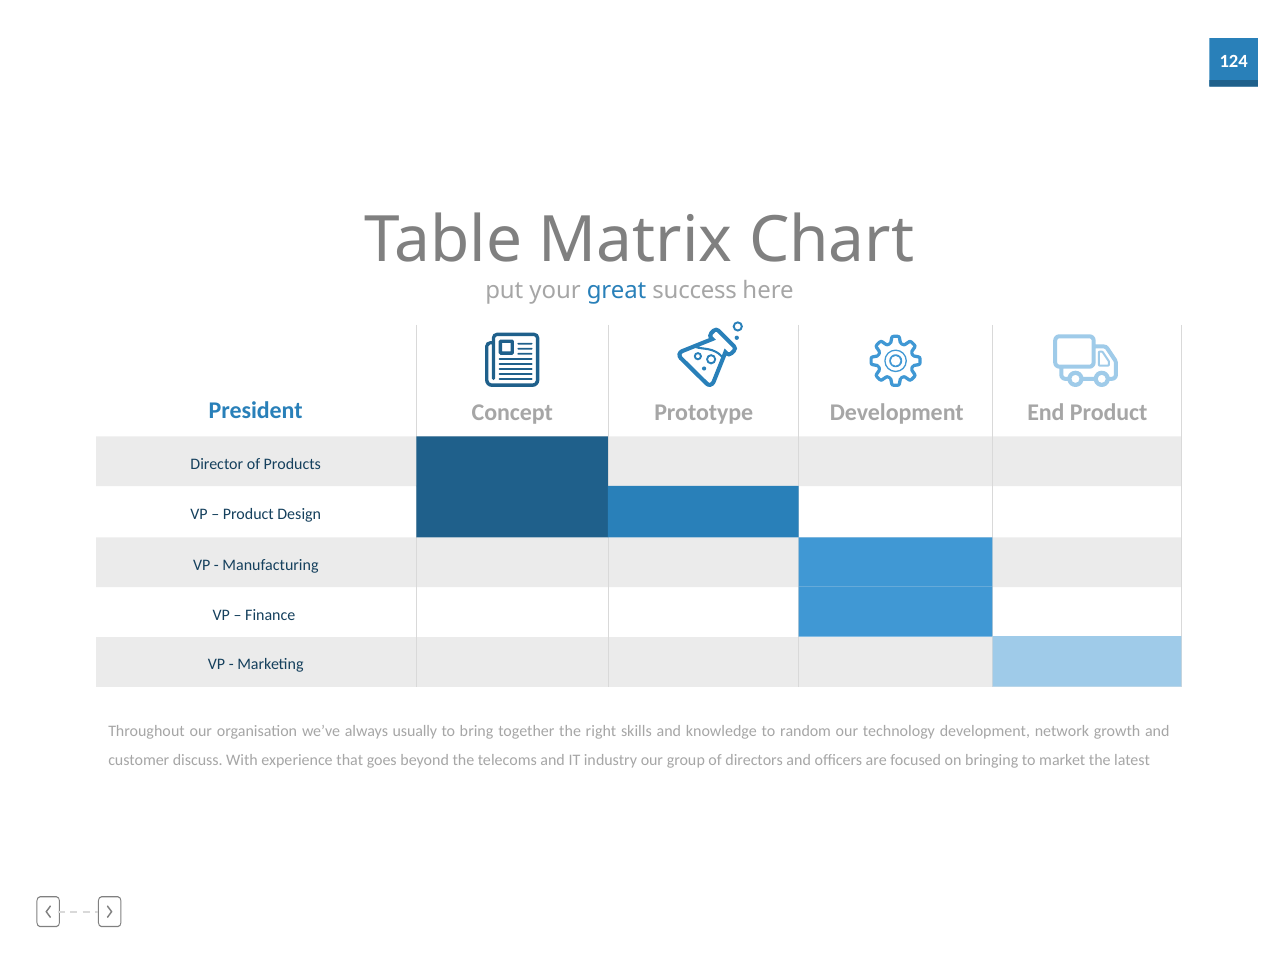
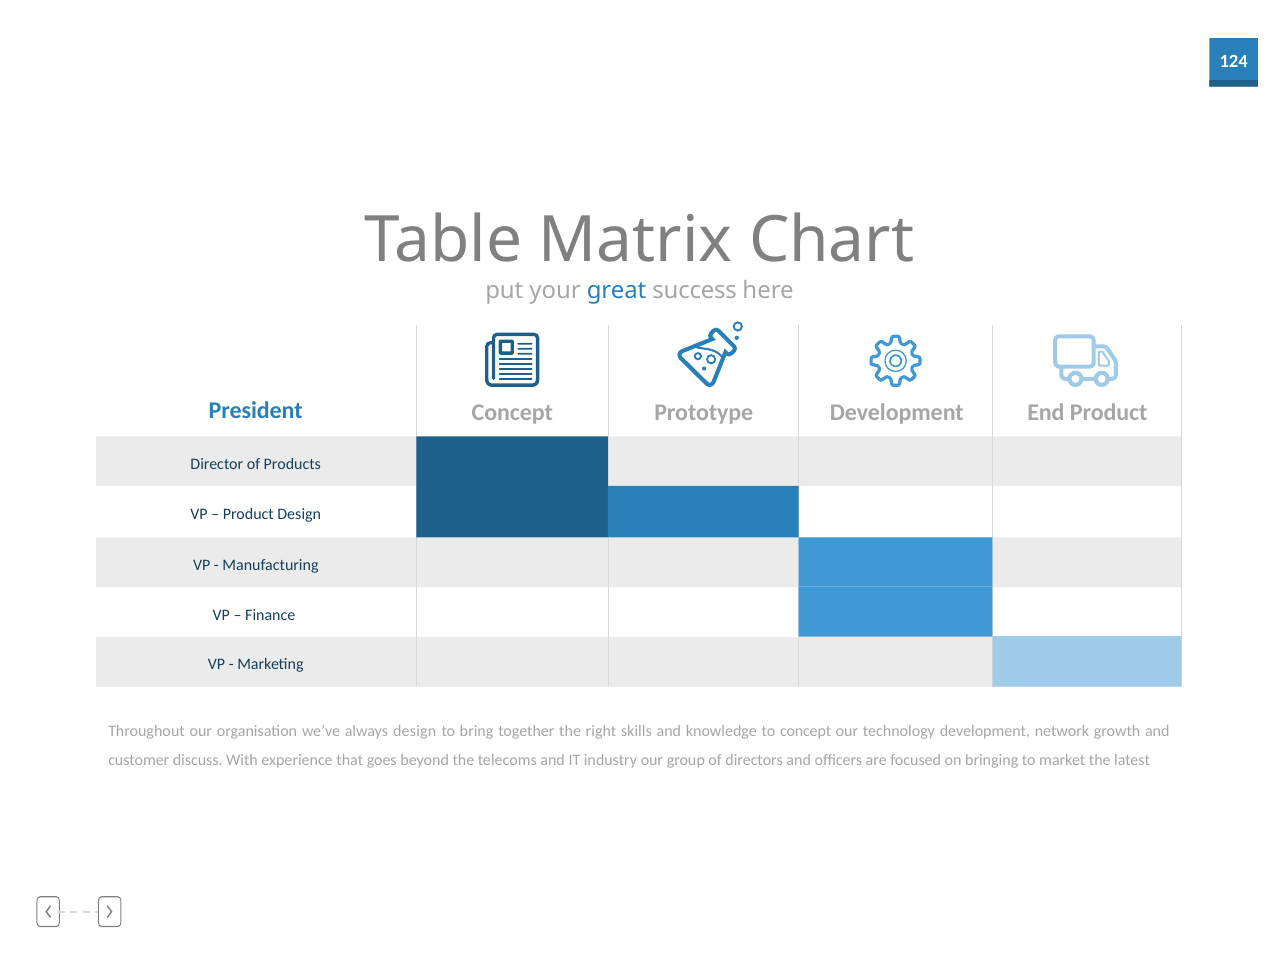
always usually: usually -> design (415, 731)
to random: random -> concept (806, 731)
